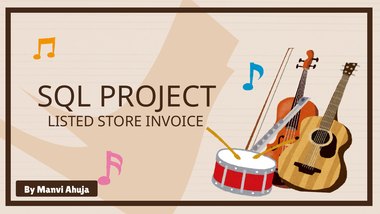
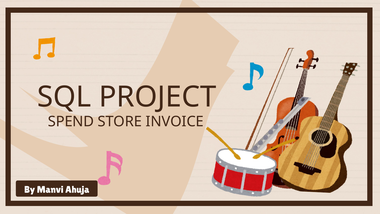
LISTED: LISTED -> SPEND (71, 121)
